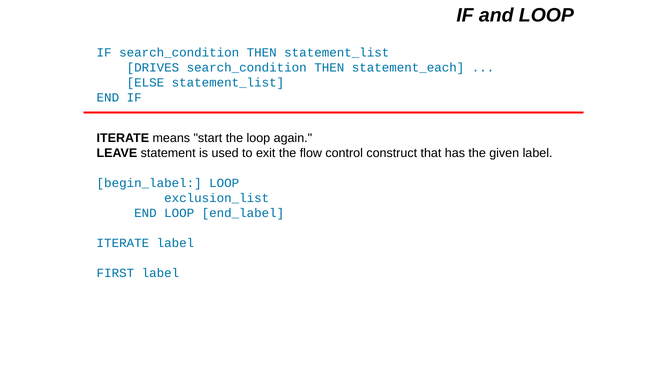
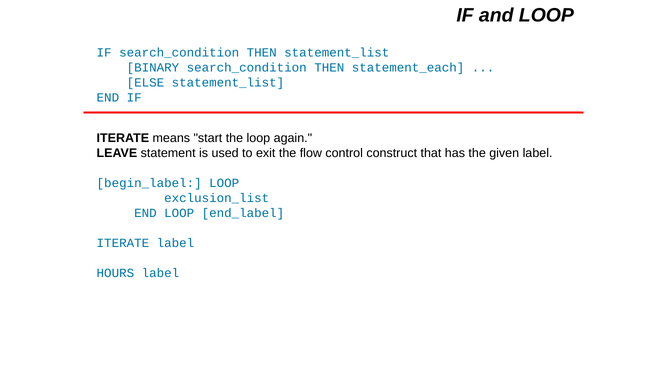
DRIVES: DRIVES -> BINARY (153, 68)
FIRST: FIRST -> HOURS (115, 273)
